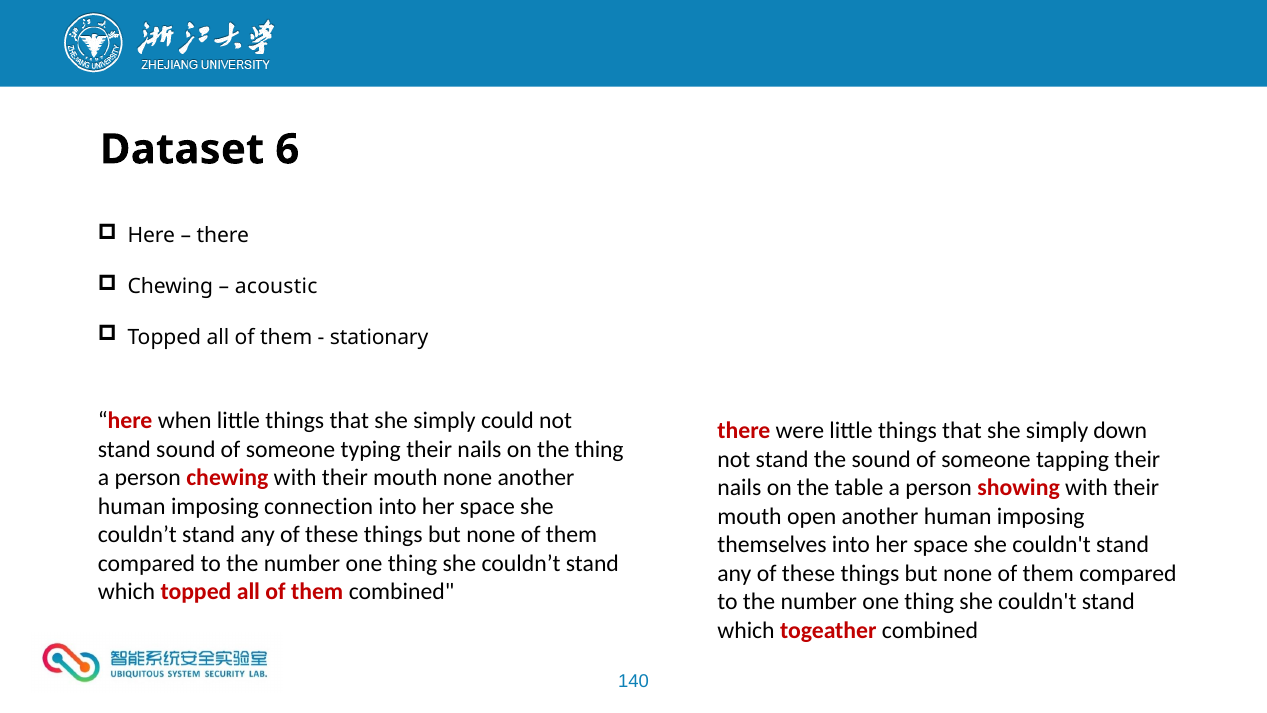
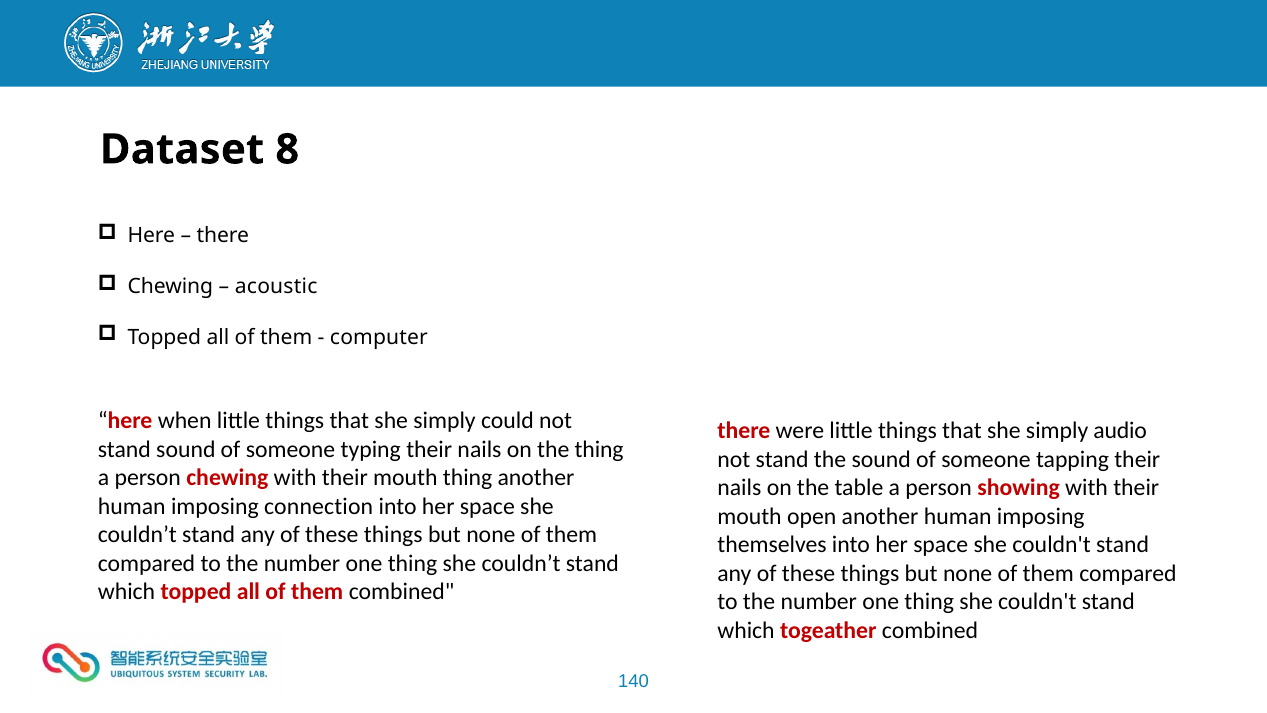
6: 6 -> 8 (287, 149)
stationary: stationary -> computer (379, 337)
down: down -> audio (1120, 431)
mouth none: none -> thing (468, 478)
